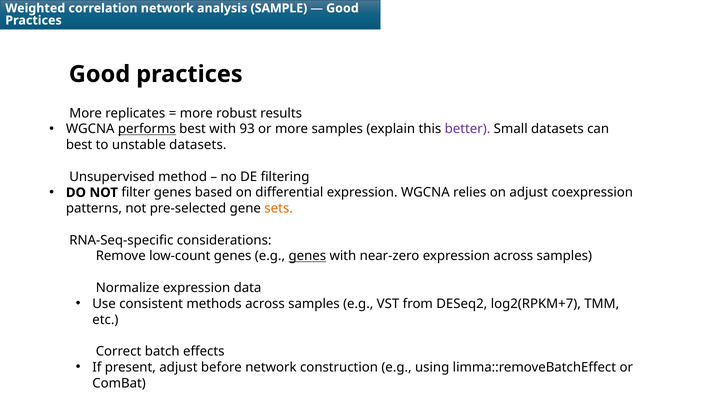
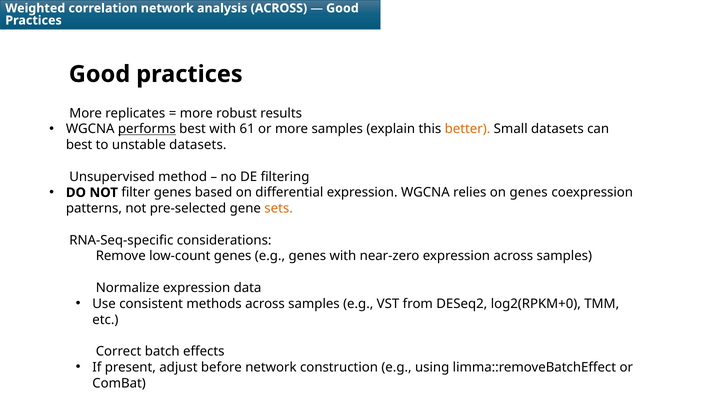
analysis SAMPLE: SAMPLE -> ACROSS (279, 8)
93: 93 -> 61 (247, 129)
better colour: purple -> orange (467, 129)
on adjust: adjust -> genes (529, 193)
genes underline: present -> none (307, 256)
log2(RPKM+7: log2(RPKM+7 -> log2(RPKM+0 (536, 304)
